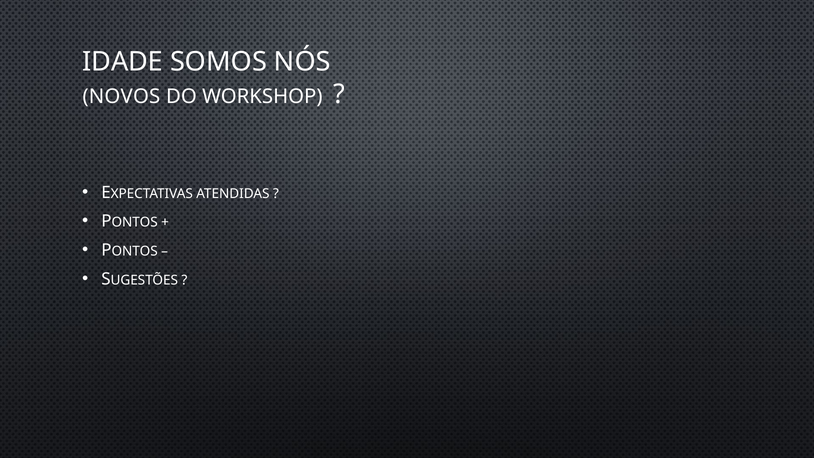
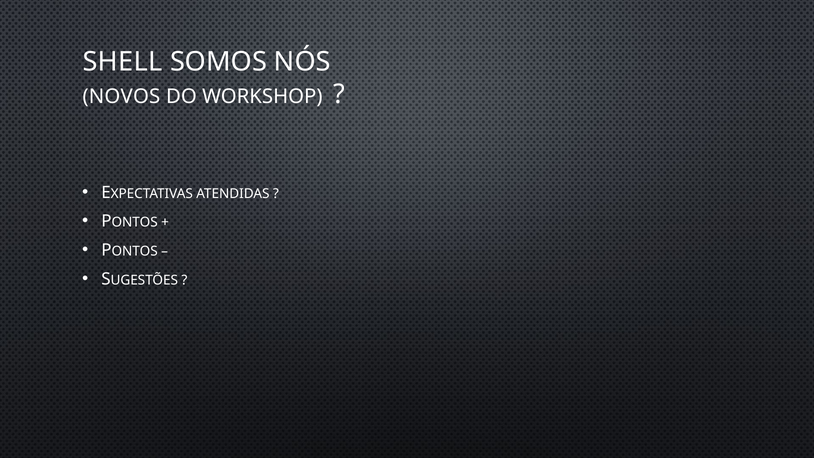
IDADE: IDADE -> SHELL (122, 62)
